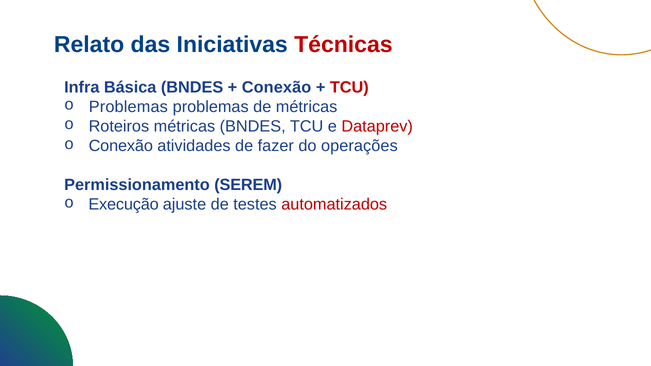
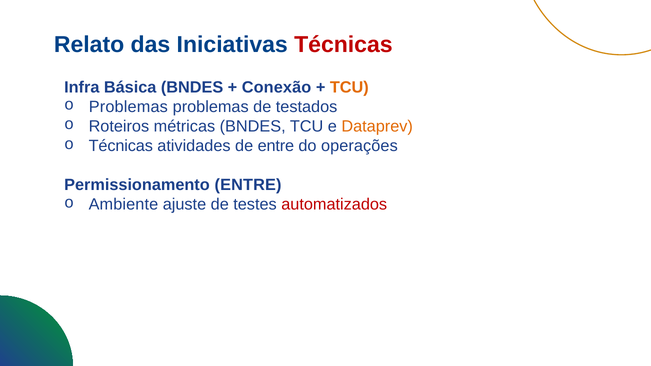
TCU colour: red -> orange (349, 87)
de métricas: métricas -> testados (307, 107)
Dataprev colour: red -> orange (377, 126)
Conexão: Conexão -> Técnicas (121, 146)
de fazer: fazer -> entre (276, 146)
Permissionamento SEREM: SEREM -> ENTRE (248, 185)
Execução: Execução -> Ambiente (123, 204)
